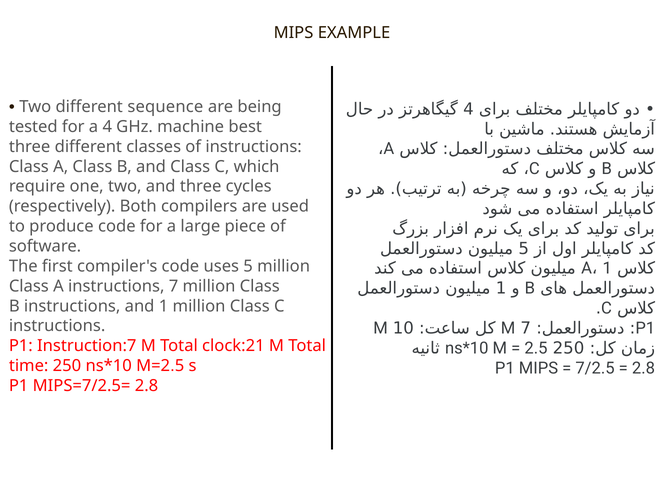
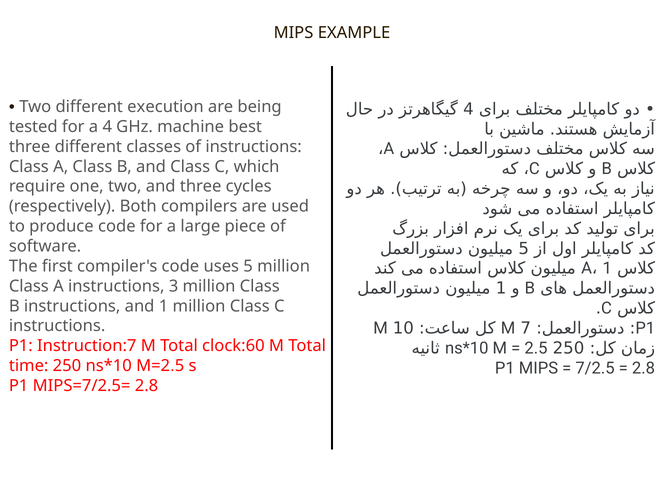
sequence: sequence -> execution (165, 107)
instructions 7: 7 -> 3 (174, 286)
clock:21: clock:21 -> clock:60 (233, 346)
